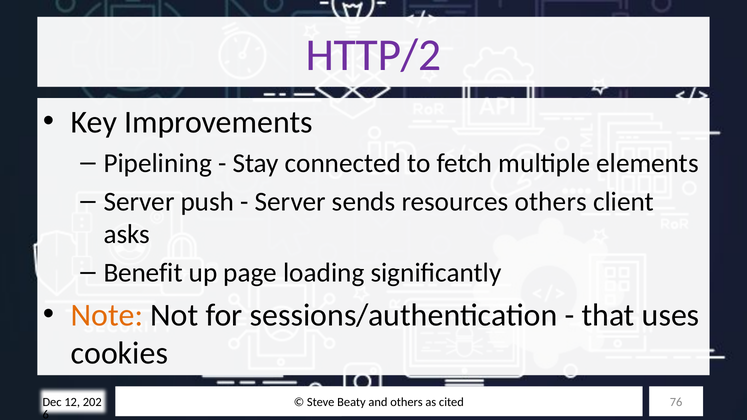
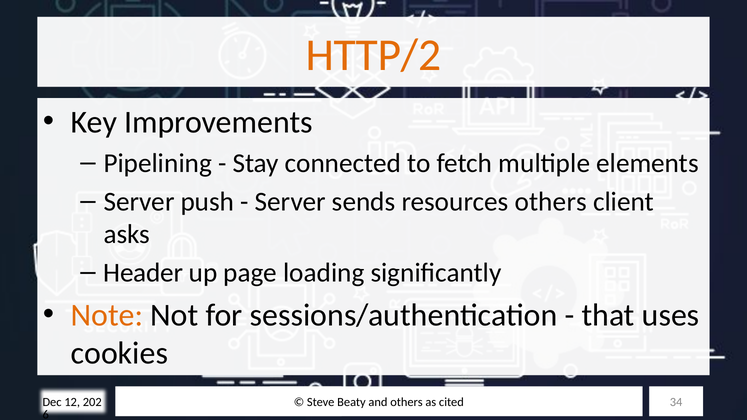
HTTP/2 colour: purple -> orange (374, 55)
Benefit: Benefit -> Header (143, 273)
76: 76 -> 34 (676, 402)
